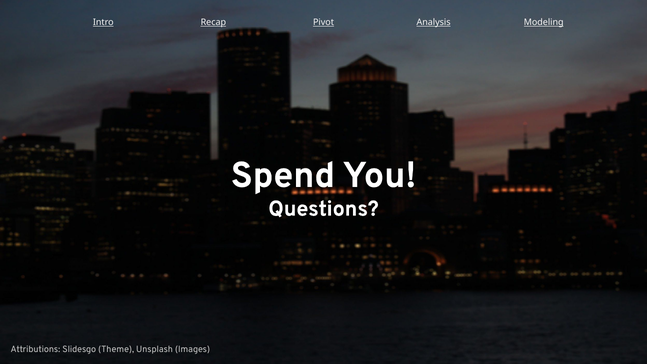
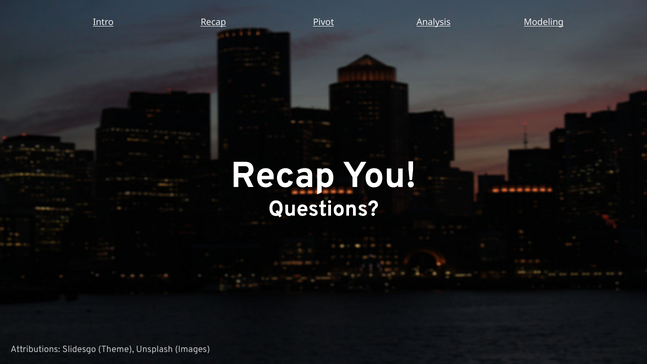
Spend: Spend -> Recap (283, 175)
